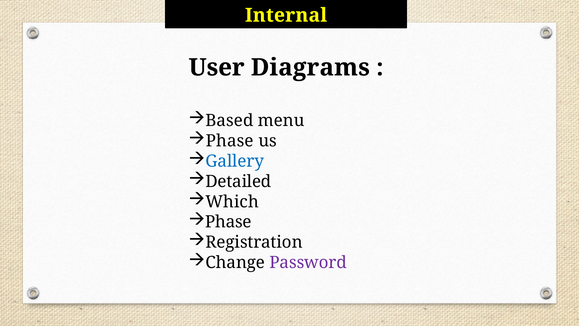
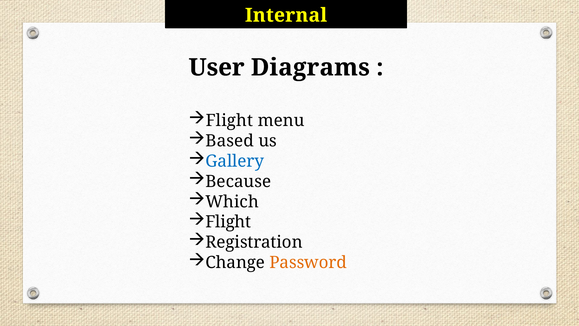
Based: Based -> Flight (229, 120)
Phase: Phase -> Based (230, 141)
Detailed: Detailed -> Because (238, 181)
Phase: Phase -> Flight (228, 222)
Password colour: purple -> orange (308, 262)
